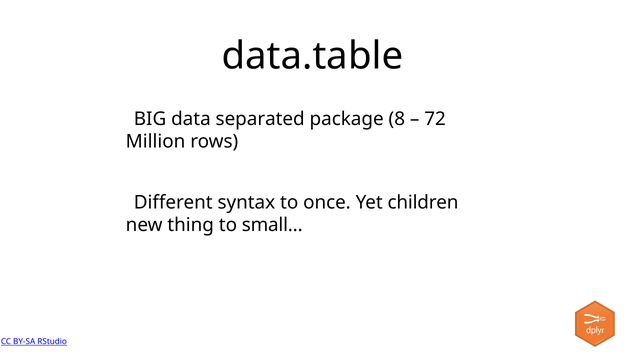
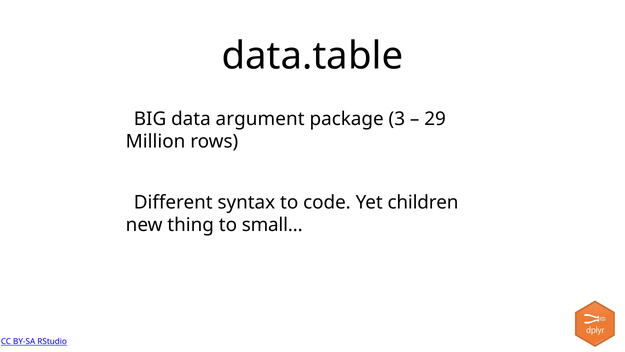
separated: separated -> argument (260, 119)
8: 8 -> 3 (397, 119)
72: 72 -> 29 (435, 119)
once: once -> code (327, 202)
